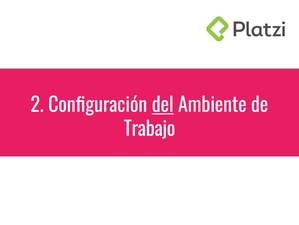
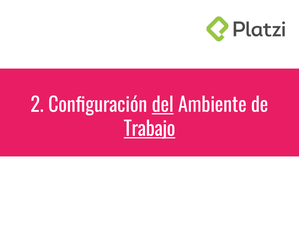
Trabajo underline: none -> present (150, 129)
